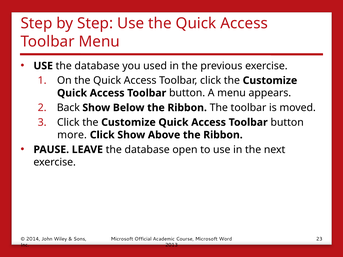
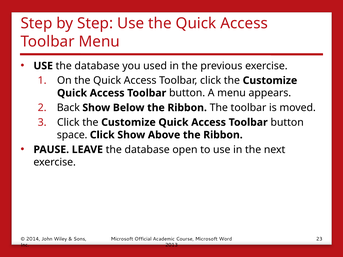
more: more -> space (72, 135)
